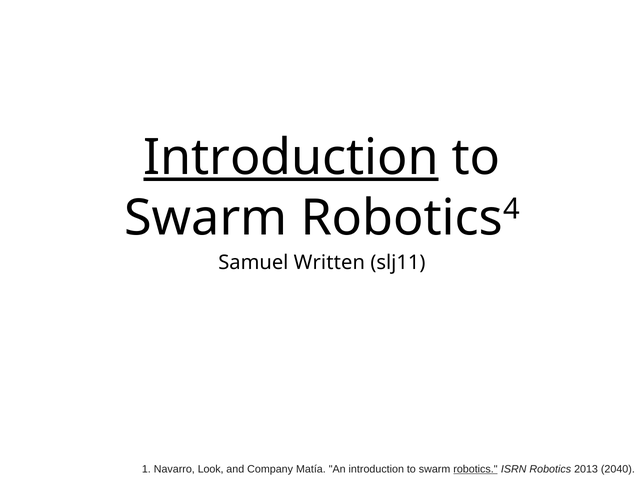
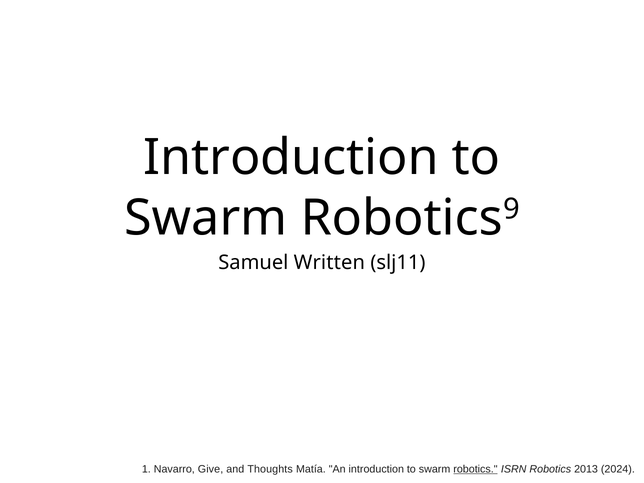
Introduction underline: present -> none (291, 158)
4: 4 -> 9 (512, 209)
Look: Look -> Give (211, 469)
Company: Company -> Thoughts (270, 469)
2040: 2040 -> 2024 (618, 469)
